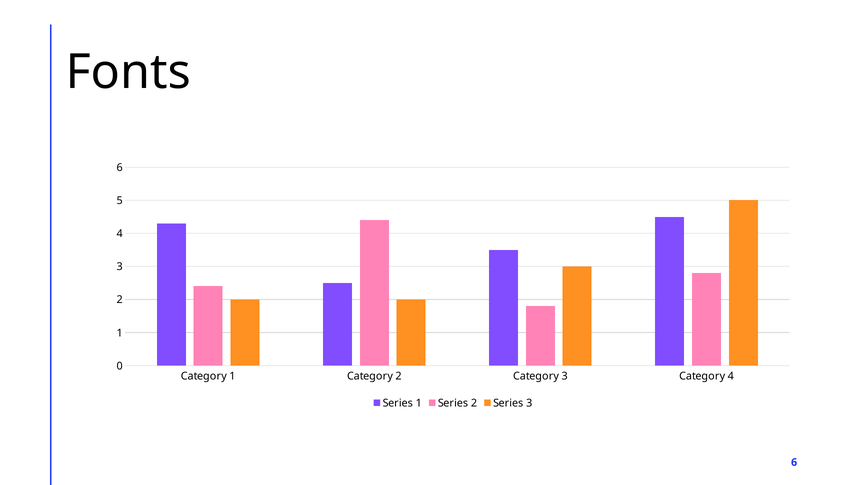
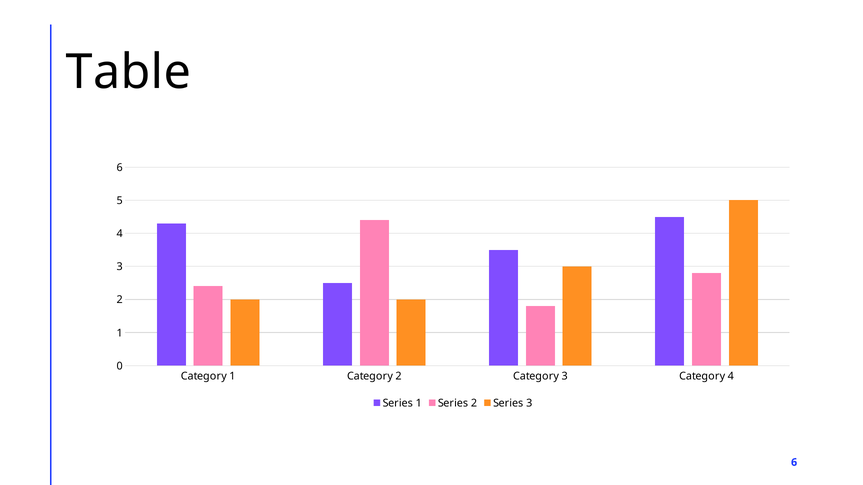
Fonts: Fonts -> Table (128, 72)
